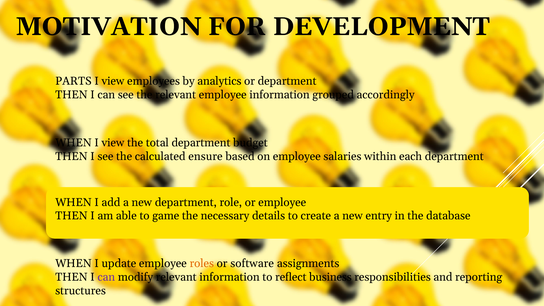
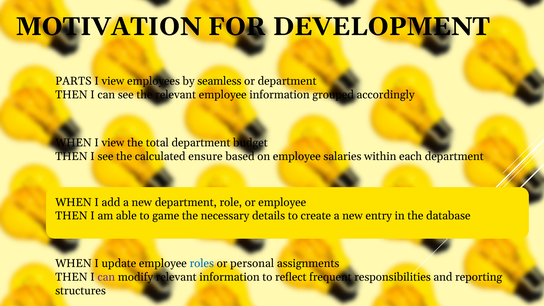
analytics: analytics -> seamless (219, 81)
roles colour: orange -> blue (202, 263)
software: software -> personal (252, 263)
business: business -> frequent (330, 277)
